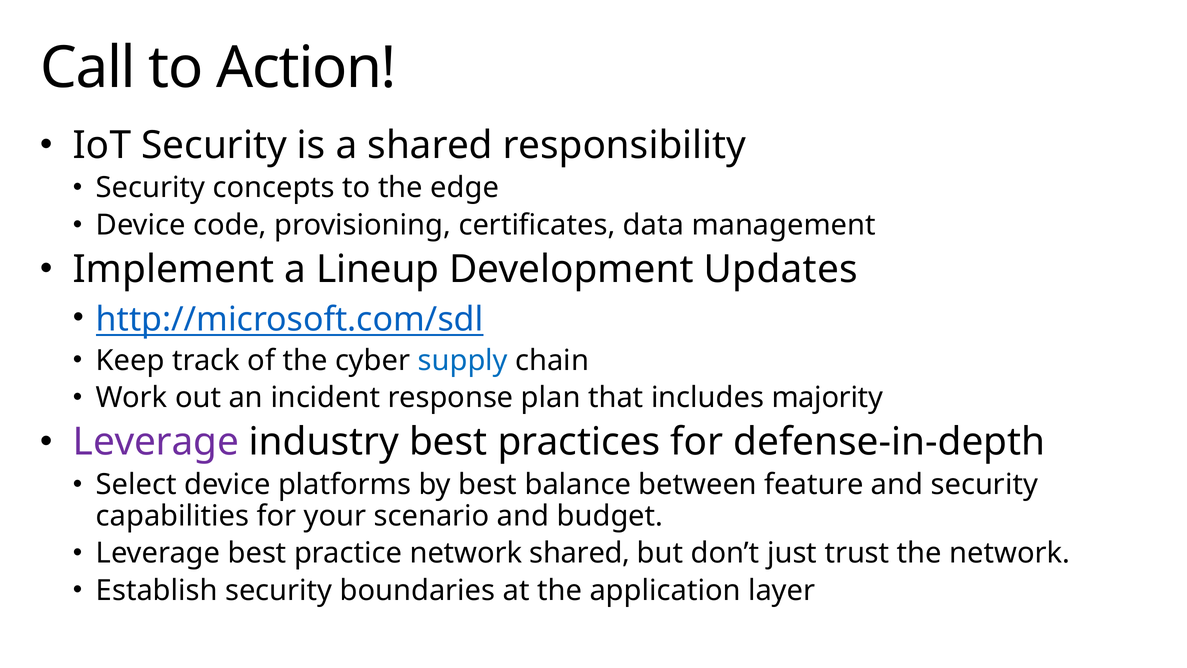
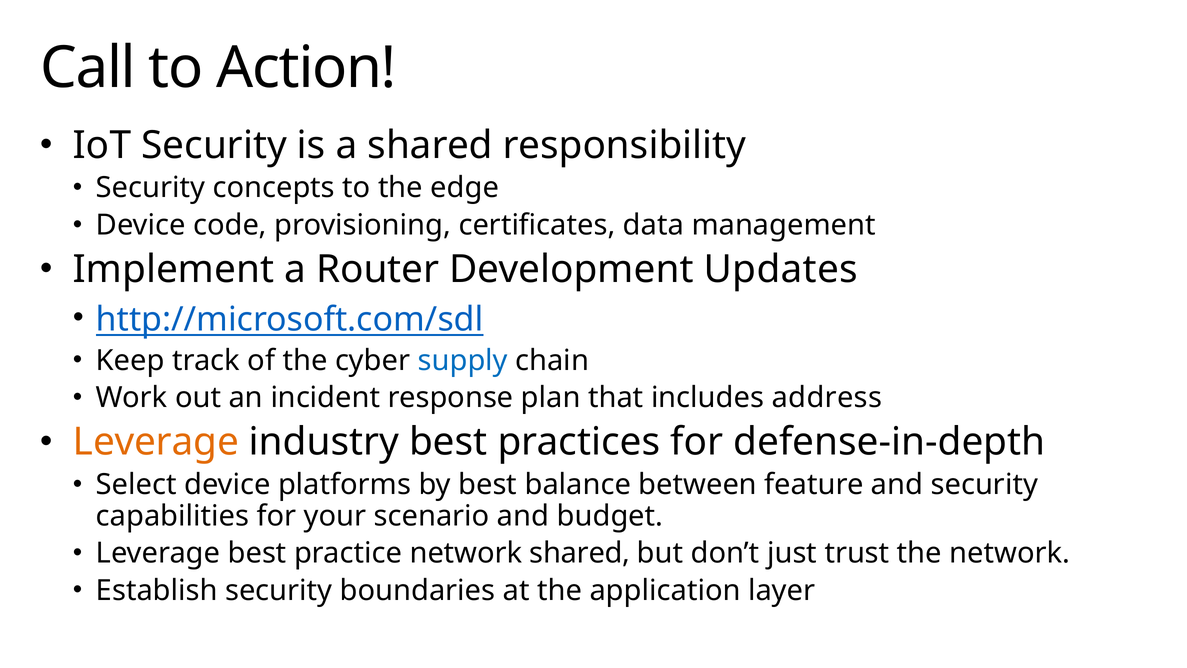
Lineup: Lineup -> Router (378, 269)
majority: majority -> address (827, 397)
Leverage colour: purple -> orange (156, 442)
